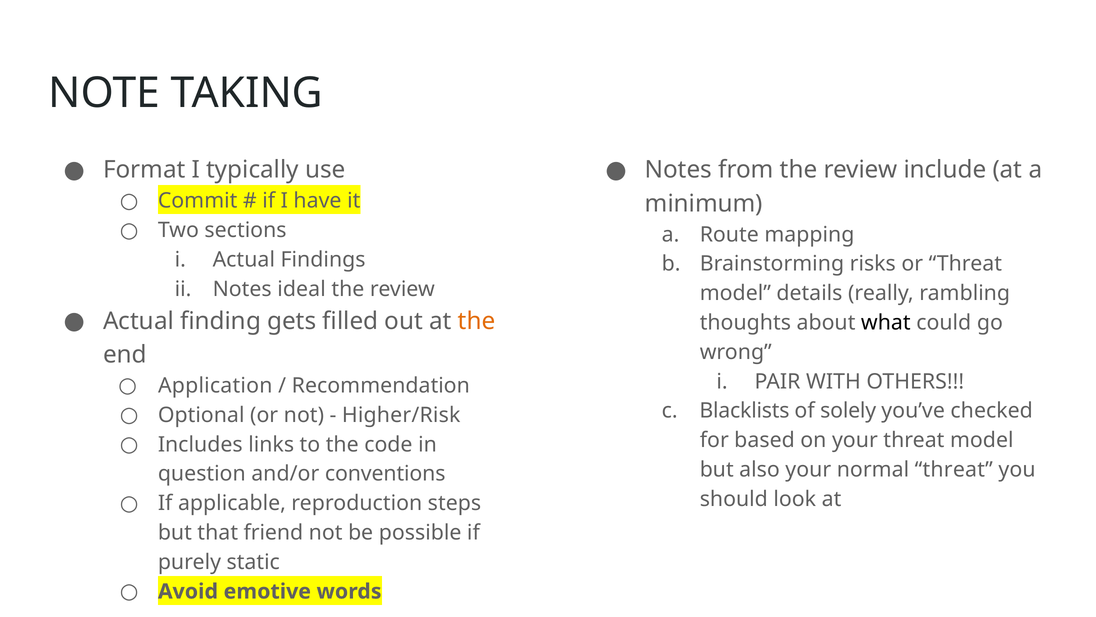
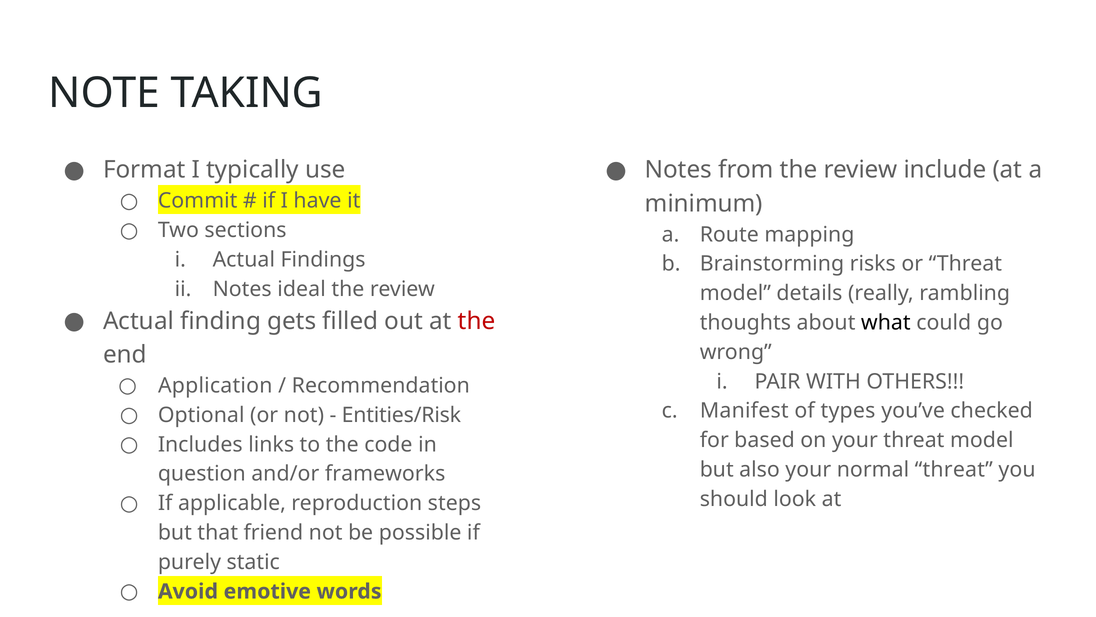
the colour: orange -> red (477, 321)
Blacklists: Blacklists -> Manifest (744, 411)
solely: solely -> types (848, 411)
Higher/Risk: Higher/Risk -> Entities/Risk (401, 415)
conventions: conventions -> frameworks (385, 474)
